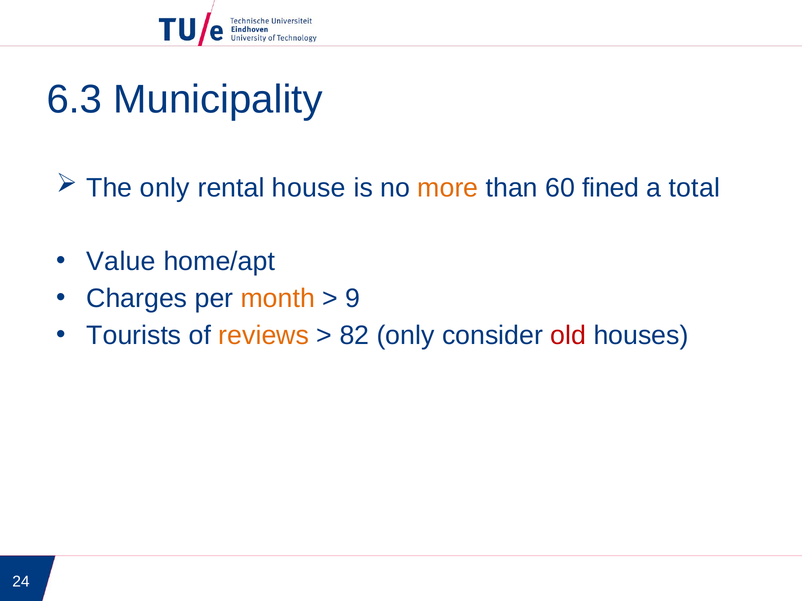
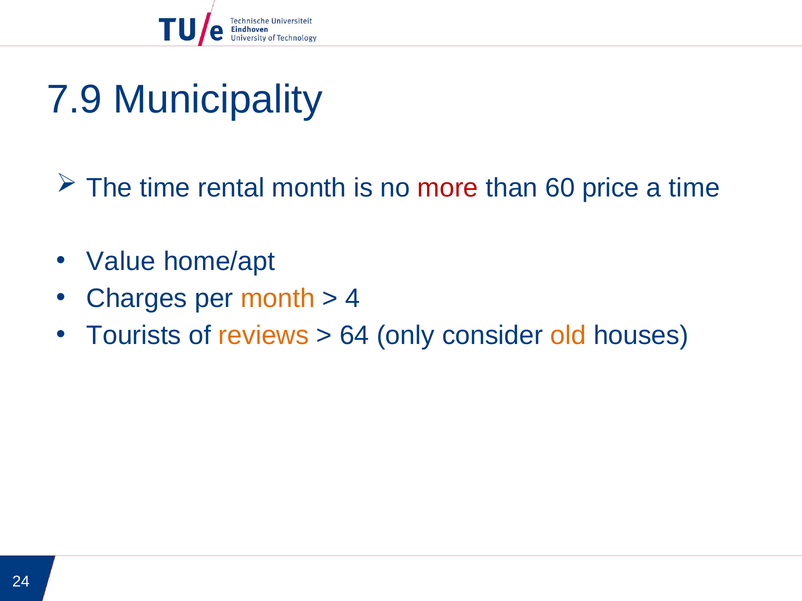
6.3: 6.3 -> 7.9 (74, 99)
The only: only -> time (165, 188)
rental house: house -> month (309, 188)
more colour: orange -> red (448, 188)
fined: fined -> price (611, 188)
a total: total -> time (694, 188)
9: 9 -> 4 (353, 299)
82: 82 -> 64 (354, 336)
old colour: red -> orange (568, 336)
